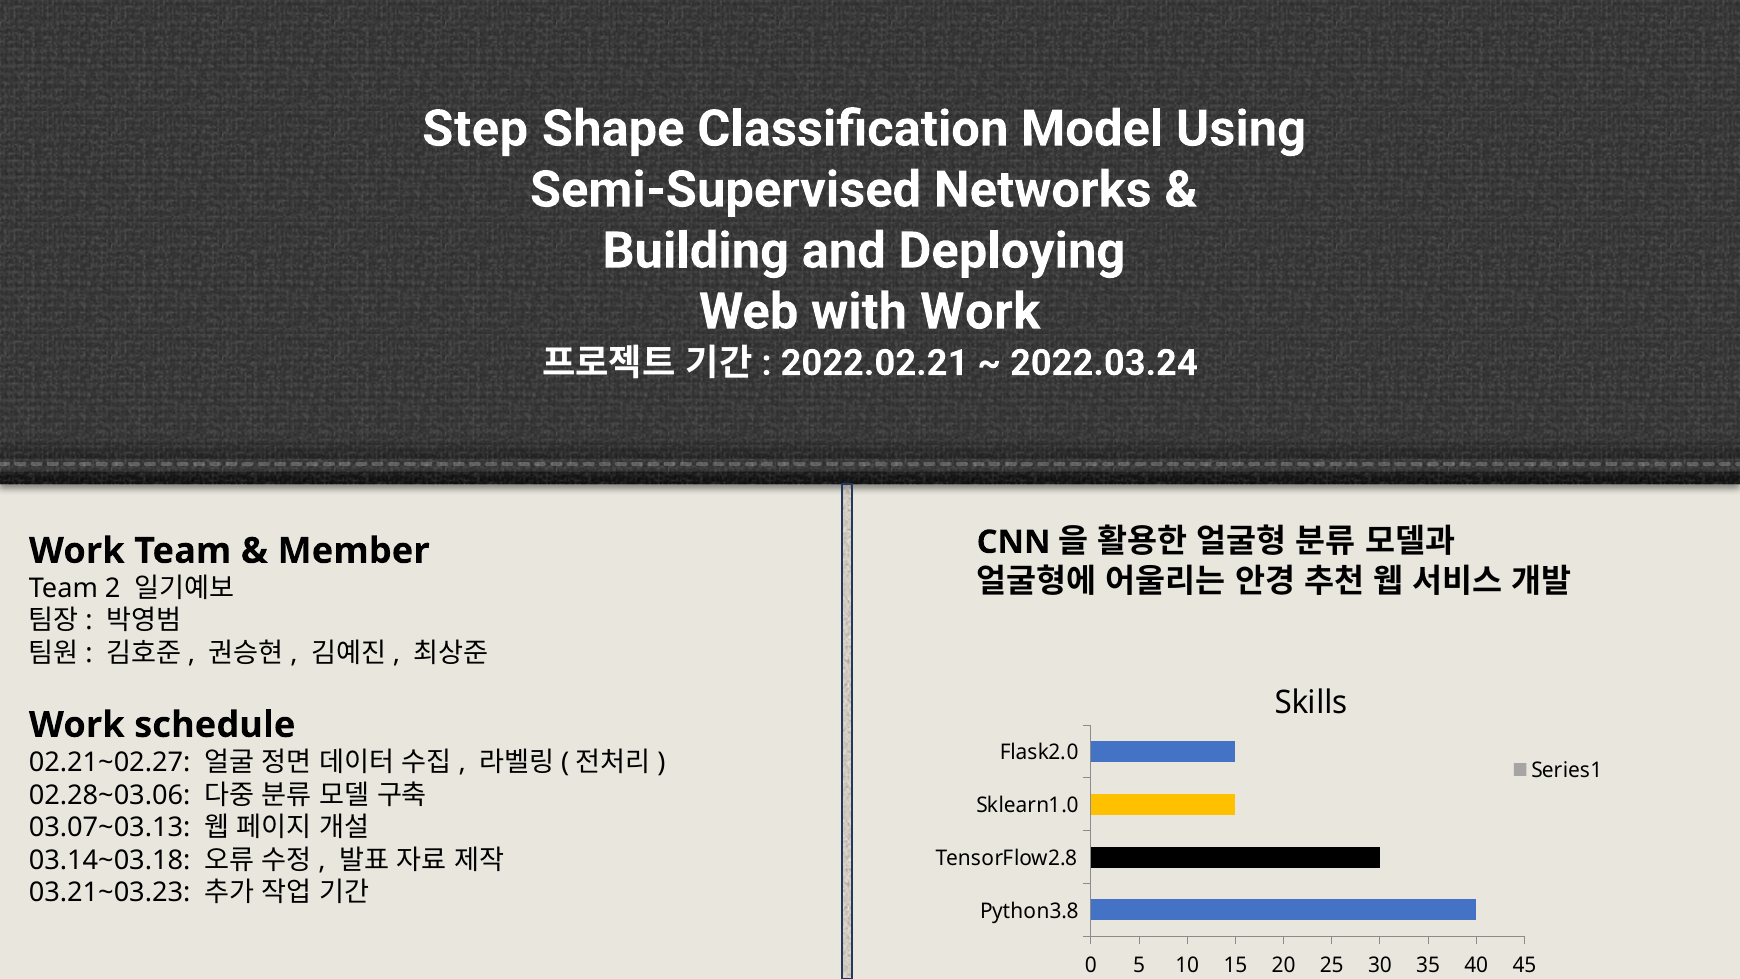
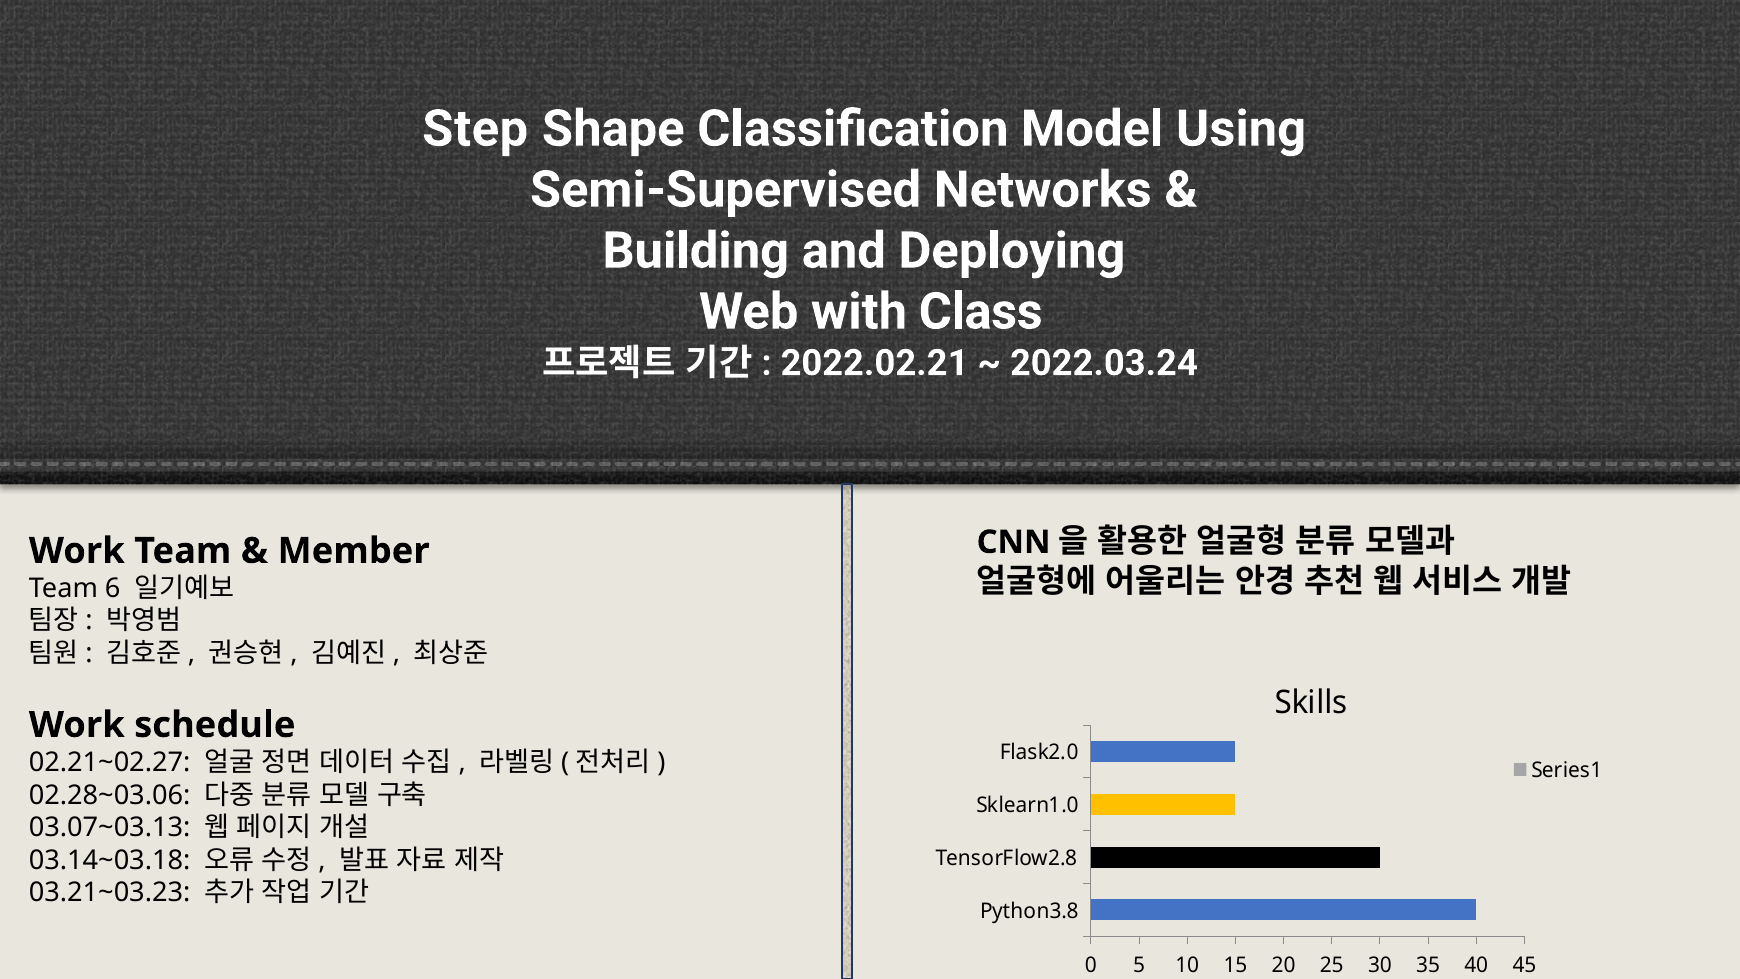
with Work: Work -> Class (981, 312)
2: 2 -> 6 (113, 588)
